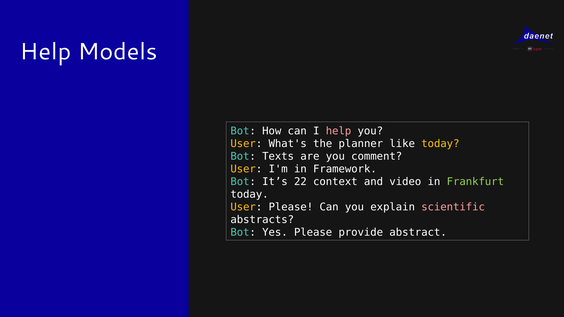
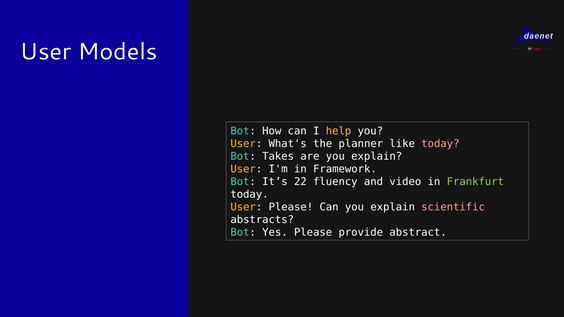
Help: Help -> User (46, 52)
help colour: pink -> yellow (339, 131)
today colour: yellow -> pink (440, 144)
Texts: Texts -> Takes (278, 156)
are you comment: comment -> explain (377, 156)
context: context -> fluency (335, 182)
